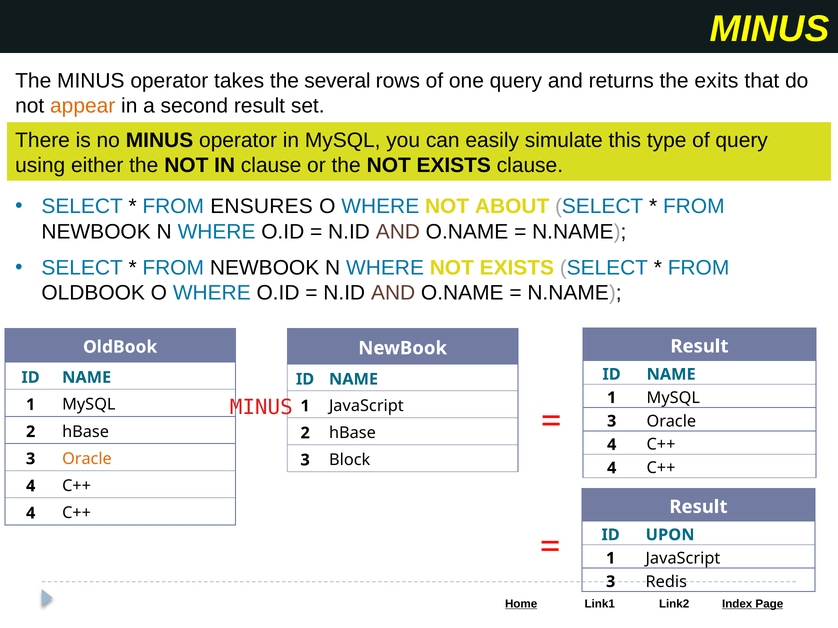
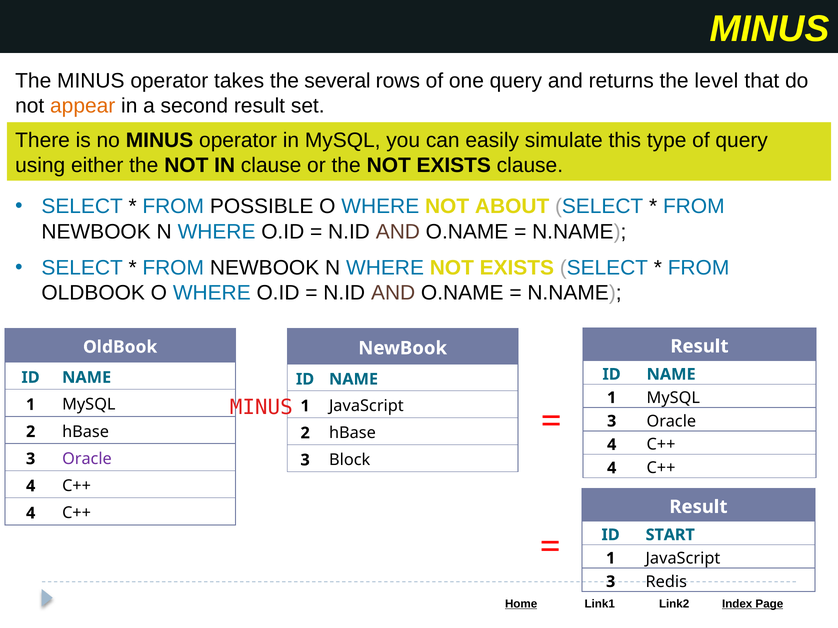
exits: exits -> level (716, 81)
ENSURES: ENSURES -> POSSIBLE (262, 207)
Oracle colour: orange -> purple (87, 459)
UPON: UPON -> START (670, 535)
